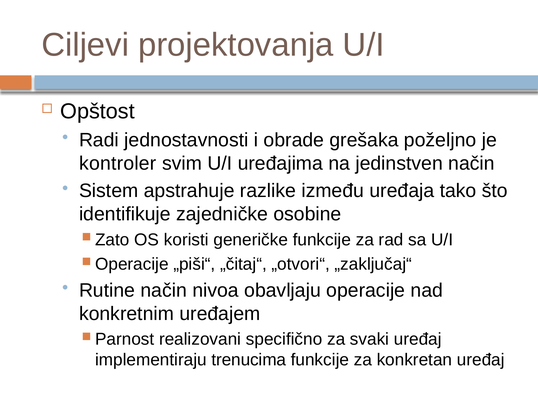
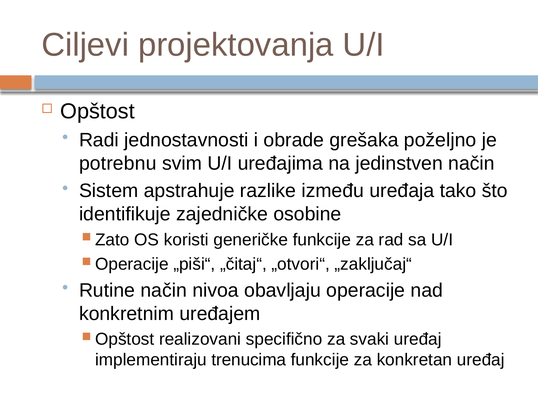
kontroler: kontroler -> potrebnu (118, 163)
Parnost: Parnost -> Opštost (125, 339)
